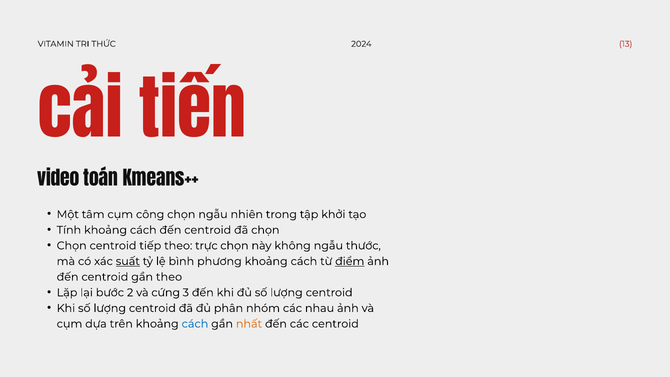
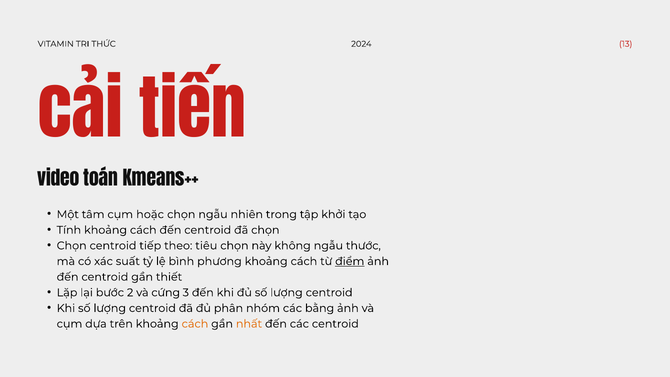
công: công -> hoặc (150, 214)
trực: trực -> tiêu (206, 246)
suất underline: present -> none (128, 261)
gần theo: theo -> thiết (169, 277)
nhau: nhau -> bằng (320, 308)
cách colour: blue -> orange (195, 324)
